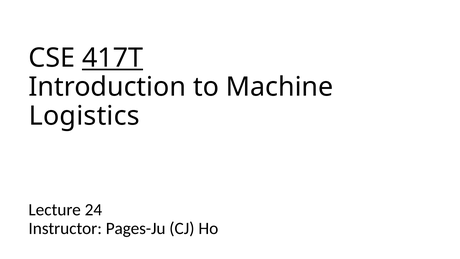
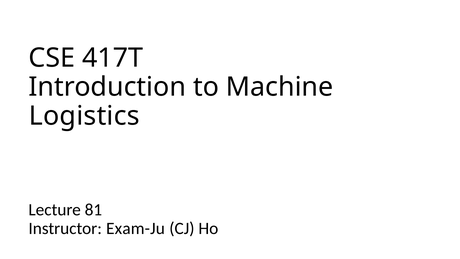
417T underline: present -> none (113, 58)
24: 24 -> 81 (93, 210)
Pages-Ju: Pages-Ju -> Exam-Ju (135, 228)
